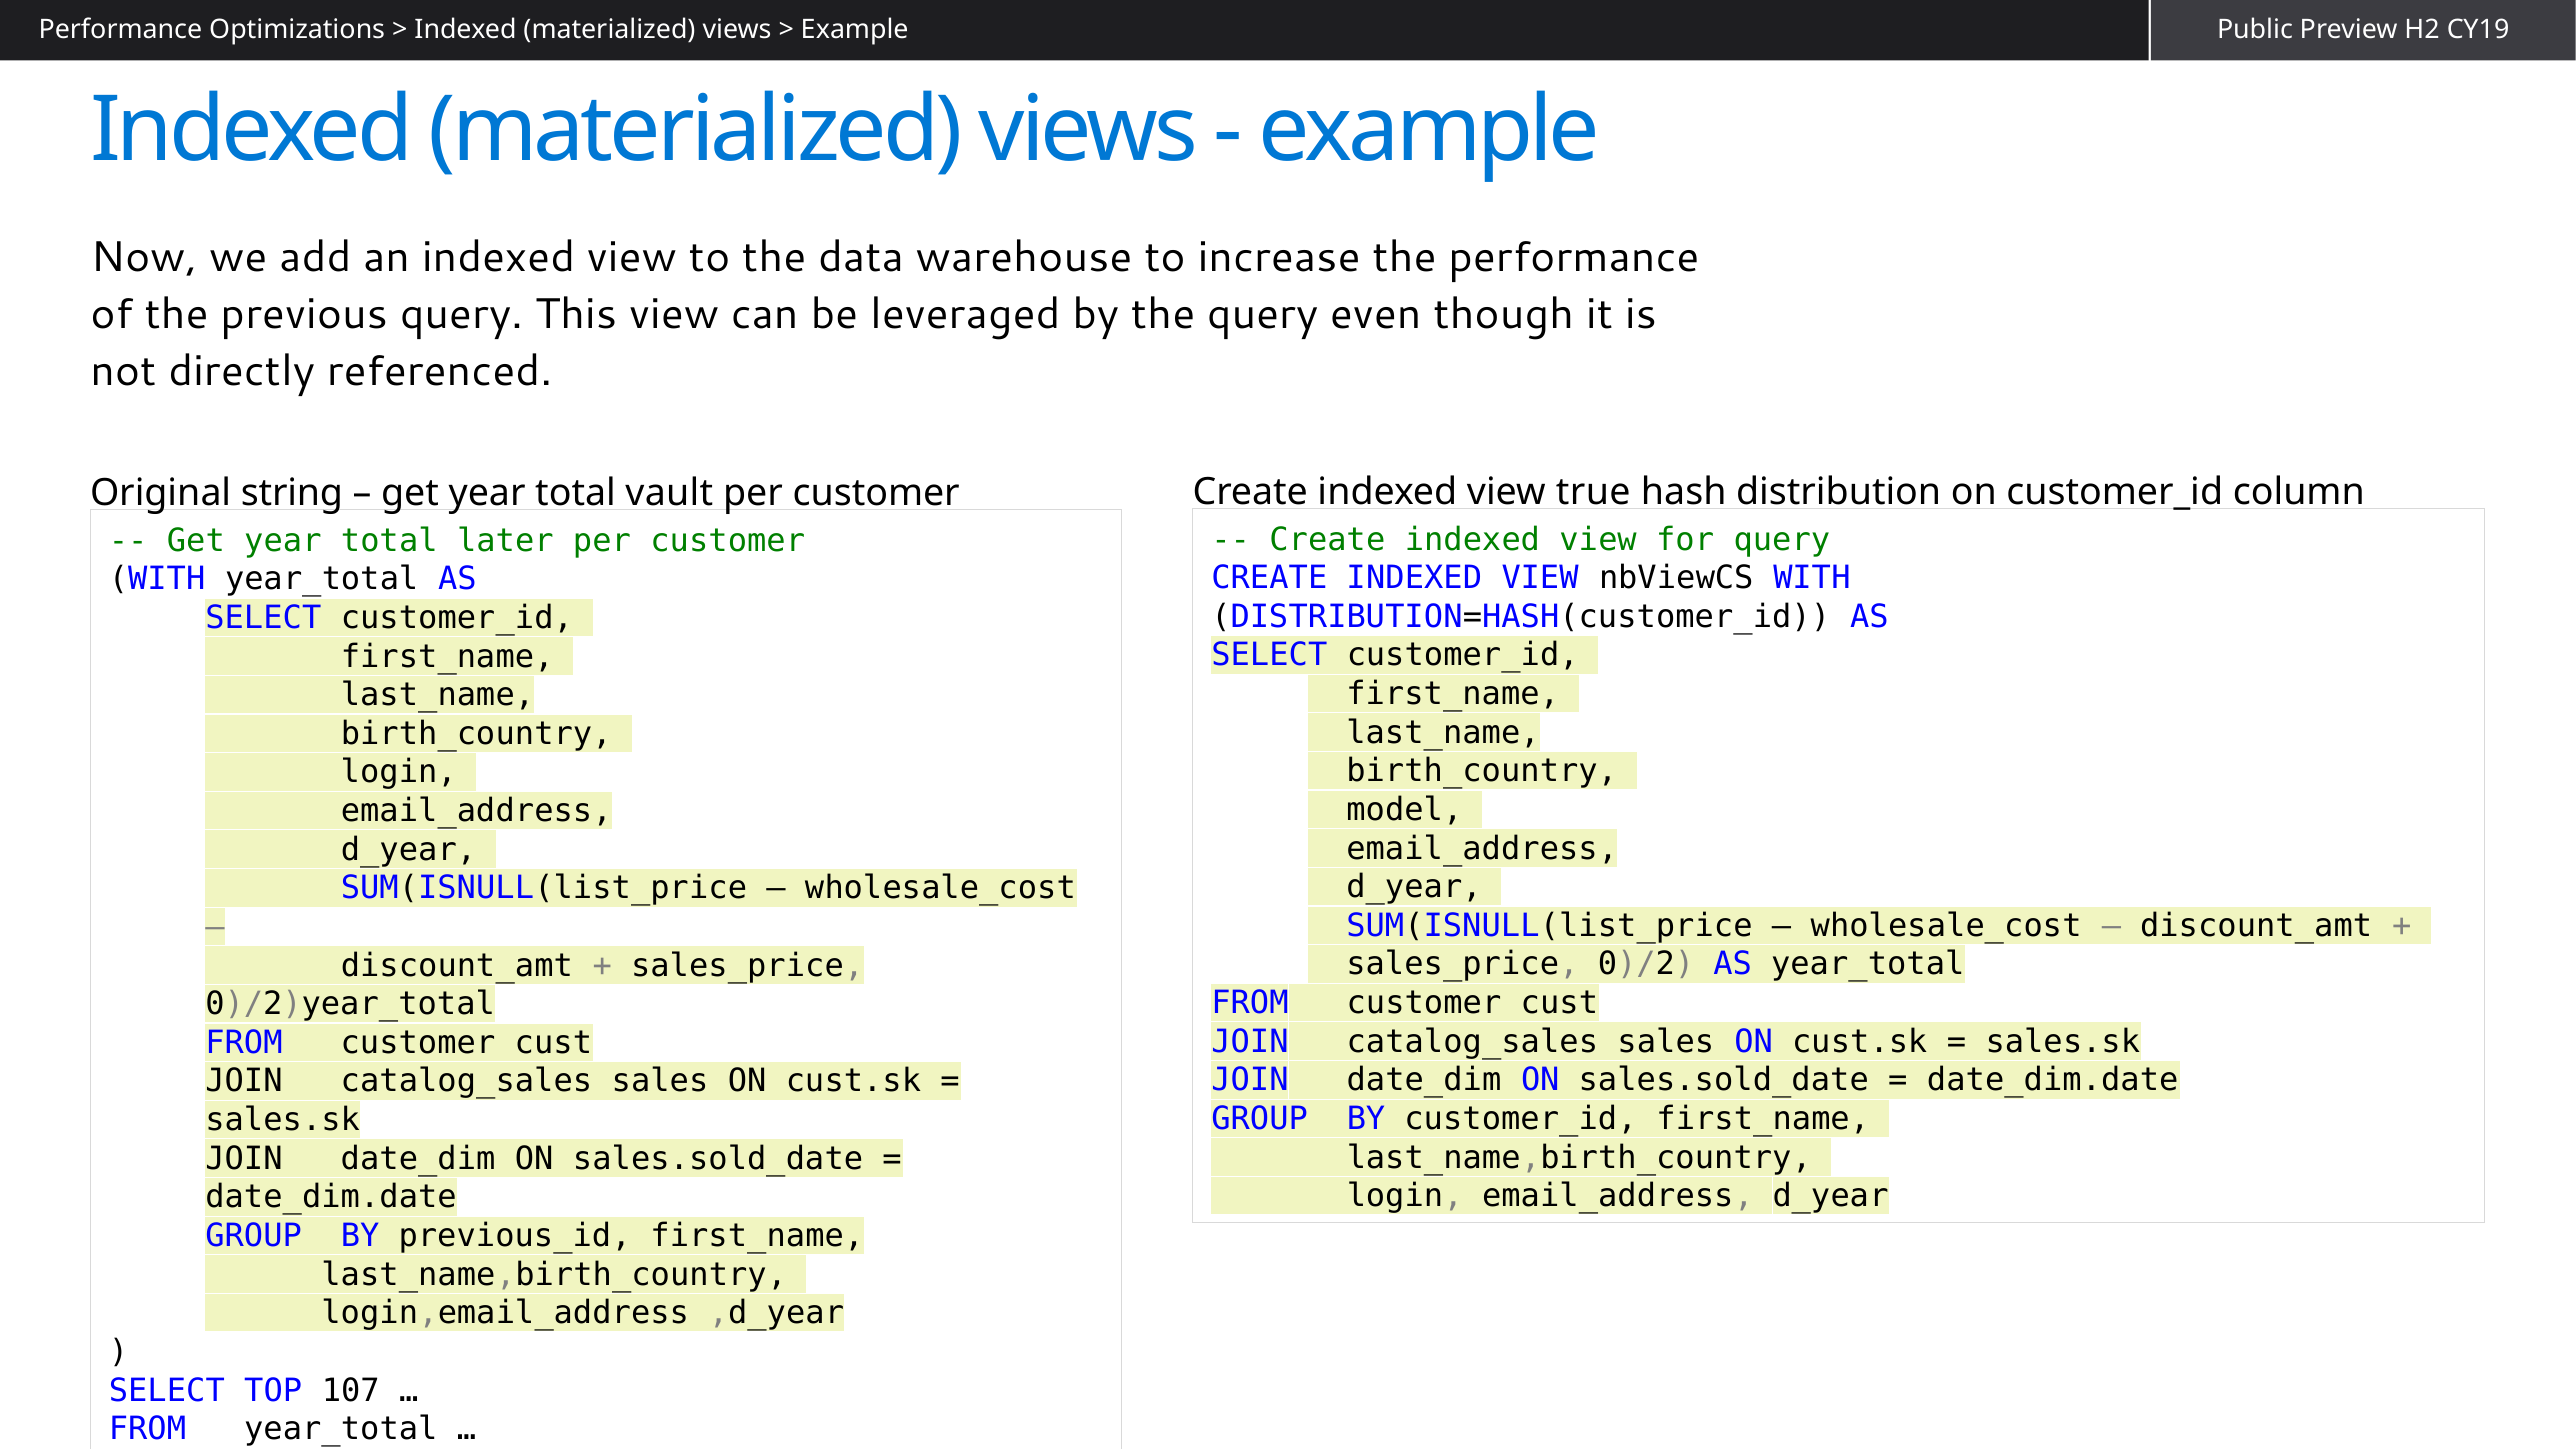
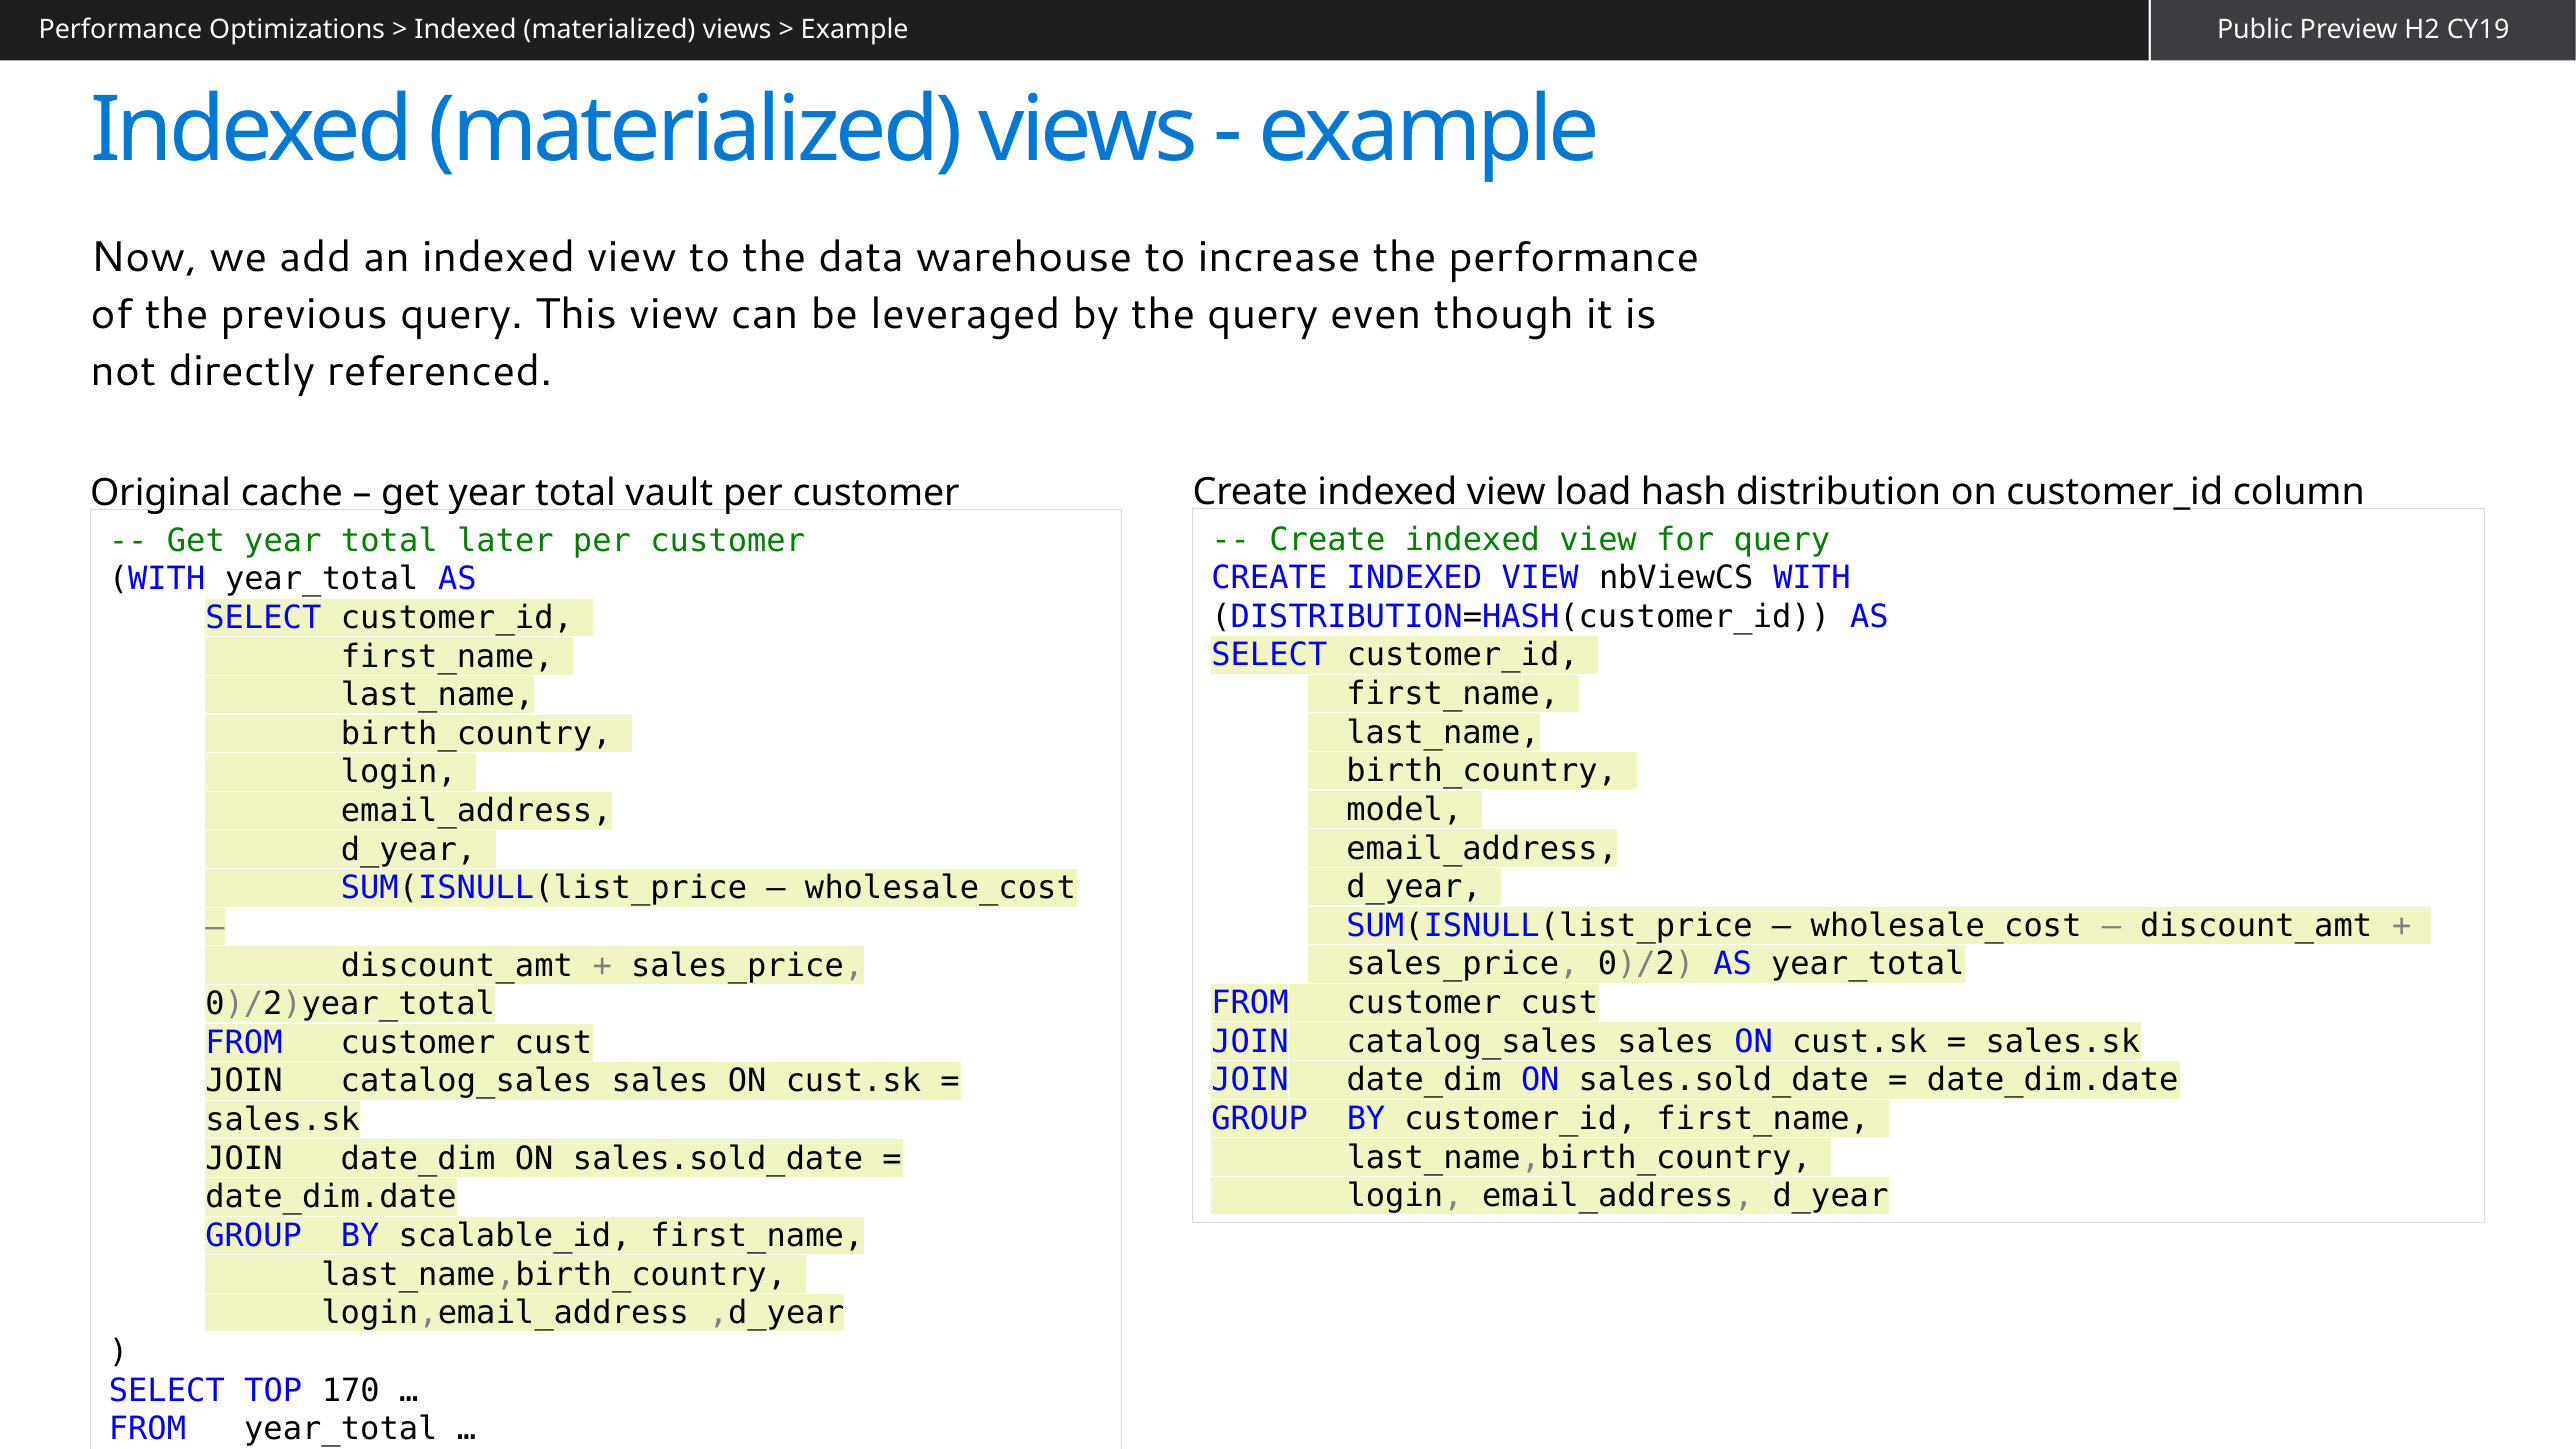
true: true -> load (1594, 492)
string: string -> cache (292, 493)
previous_id: previous_id -> scalable_id (505, 1236)
107: 107 -> 170 (351, 1390)
